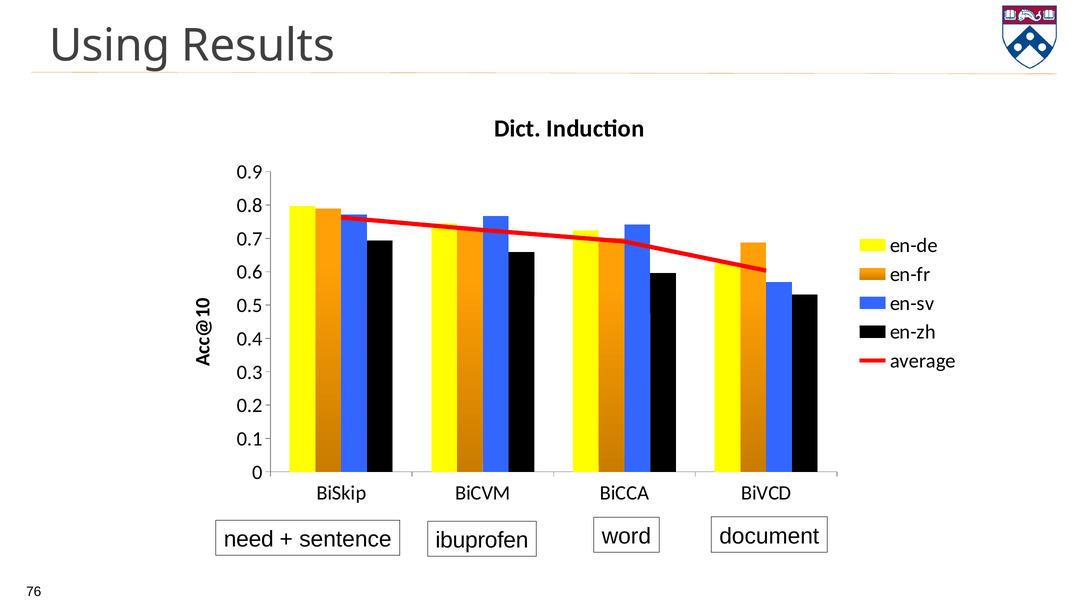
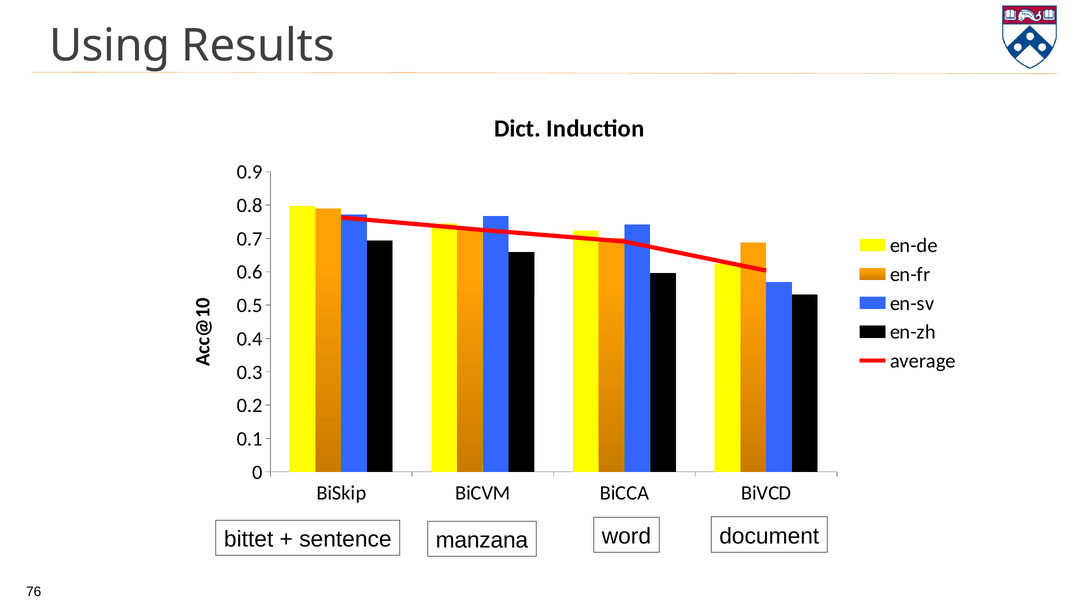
need: need -> bittet (249, 540)
ibuprofen: ibuprofen -> manzana (482, 541)
